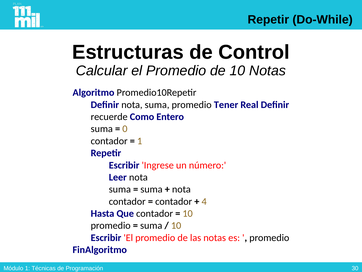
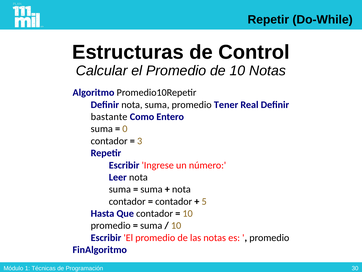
recuerde: recuerde -> bastante (109, 117)
1: 1 -> 3 (140, 141)
4: 4 -> 5 (204, 201)
